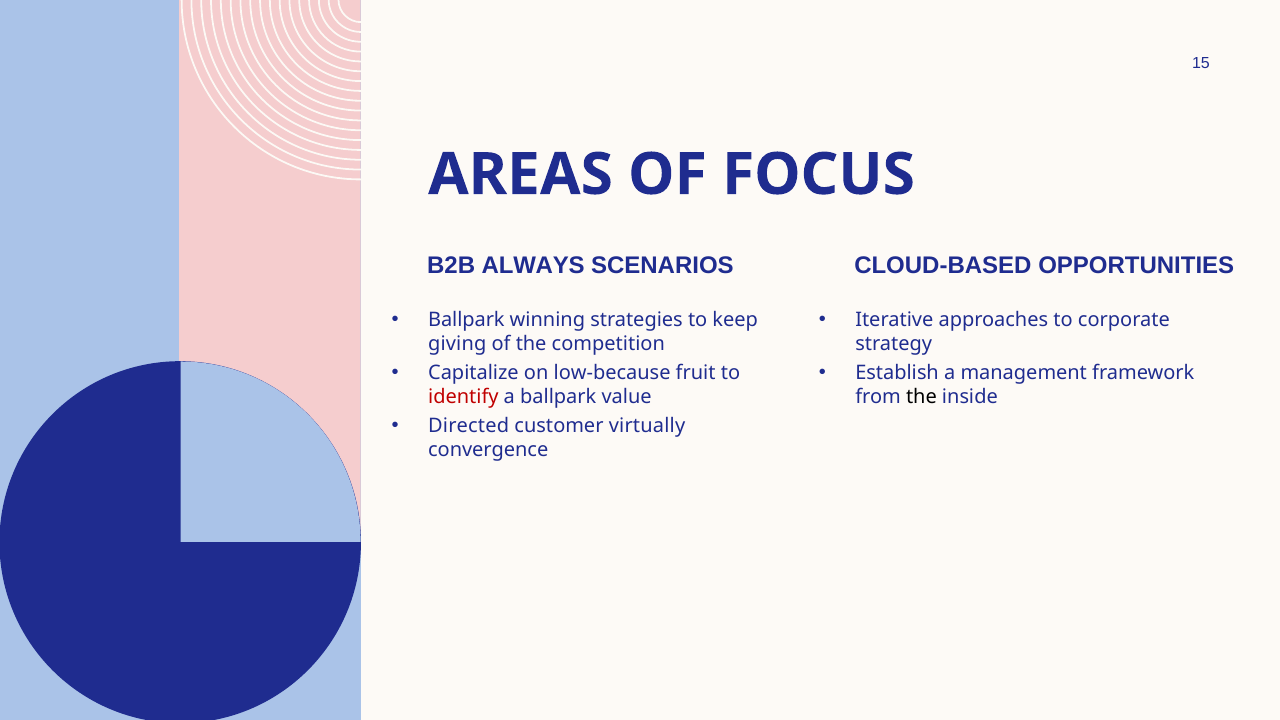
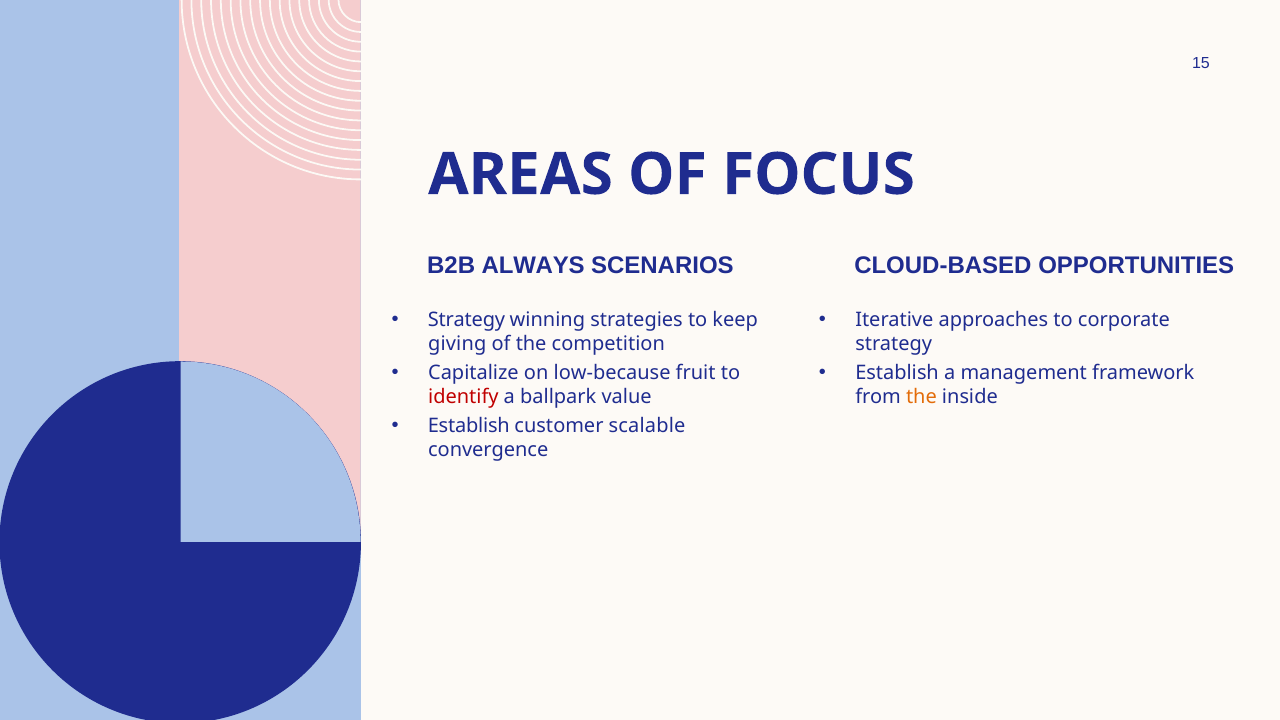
Ballpark: Ballpark -> Strategy (466, 320)
the colour: black -> orange (921, 397)
Directed: Directed -> Establish (469, 426)
virtually: virtually -> scalable (647, 426)
